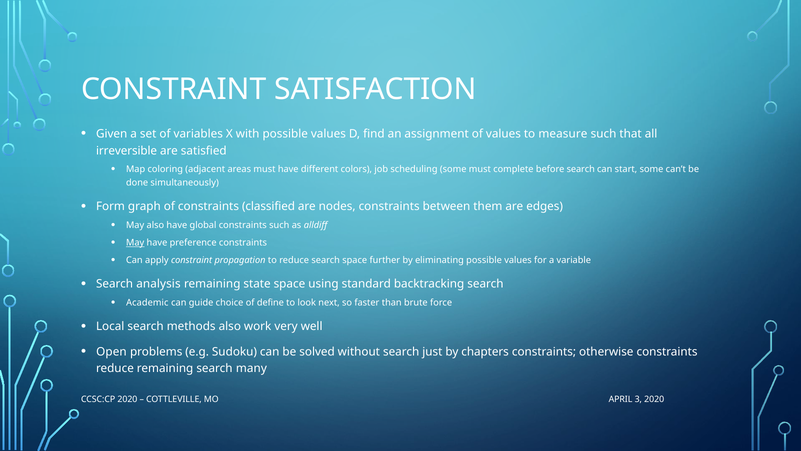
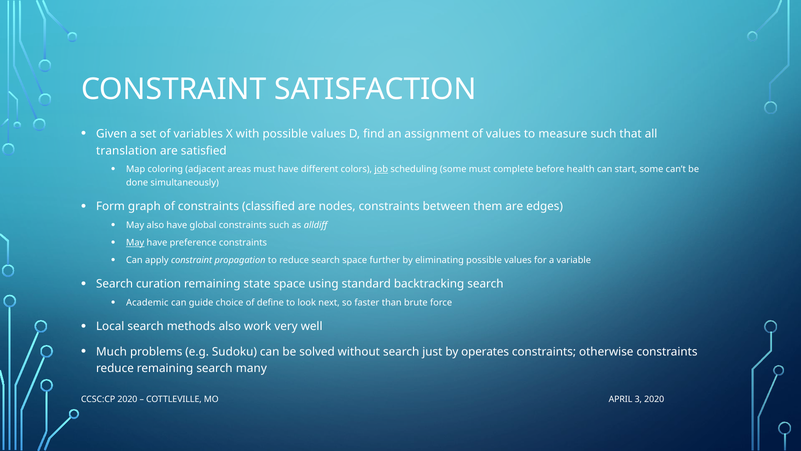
irreversible: irreversible -> translation (126, 151)
job underline: none -> present (381, 169)
before search: search -> health (581, 169)
analysis: analysis -> curation (159, 284)
Open: Open -> Much (111, 351)
chapters: chapters -> operates (485, 351)
